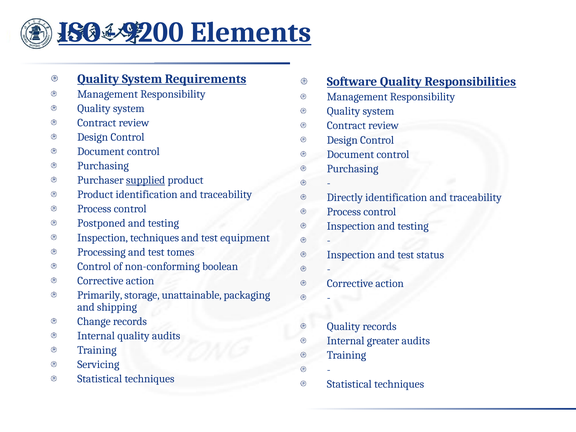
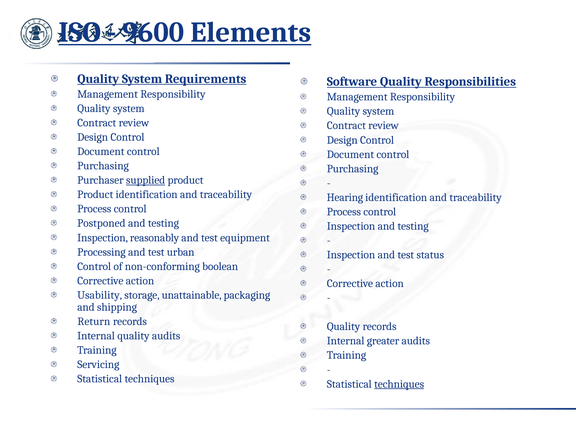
9200: 9200 -> 9600 (153, 32)
Directly: Directly -> Hearing (345, 197)
Inspection techniques: techniques -> reasonably (155, 238)
tomes: tomes -> urban (181, 252)
Primarily: Primarily -> Usability (100, 295)
Change: Change -> Return (94, 322)
techniques underline: none -> present (399, 384)
